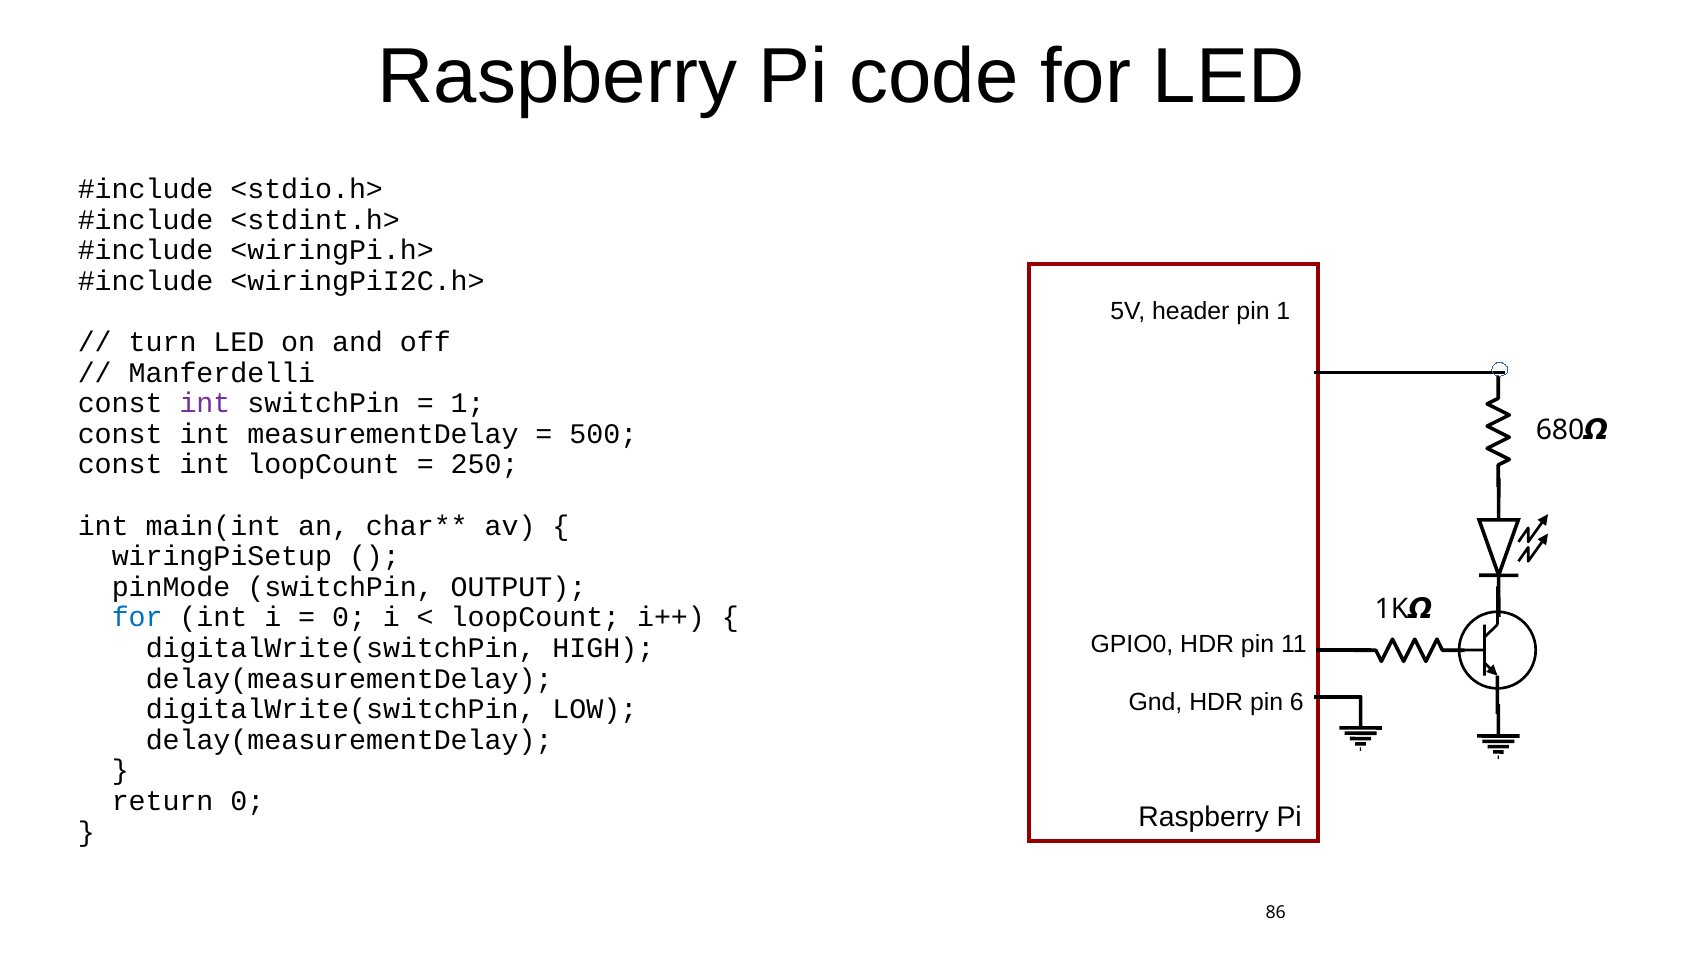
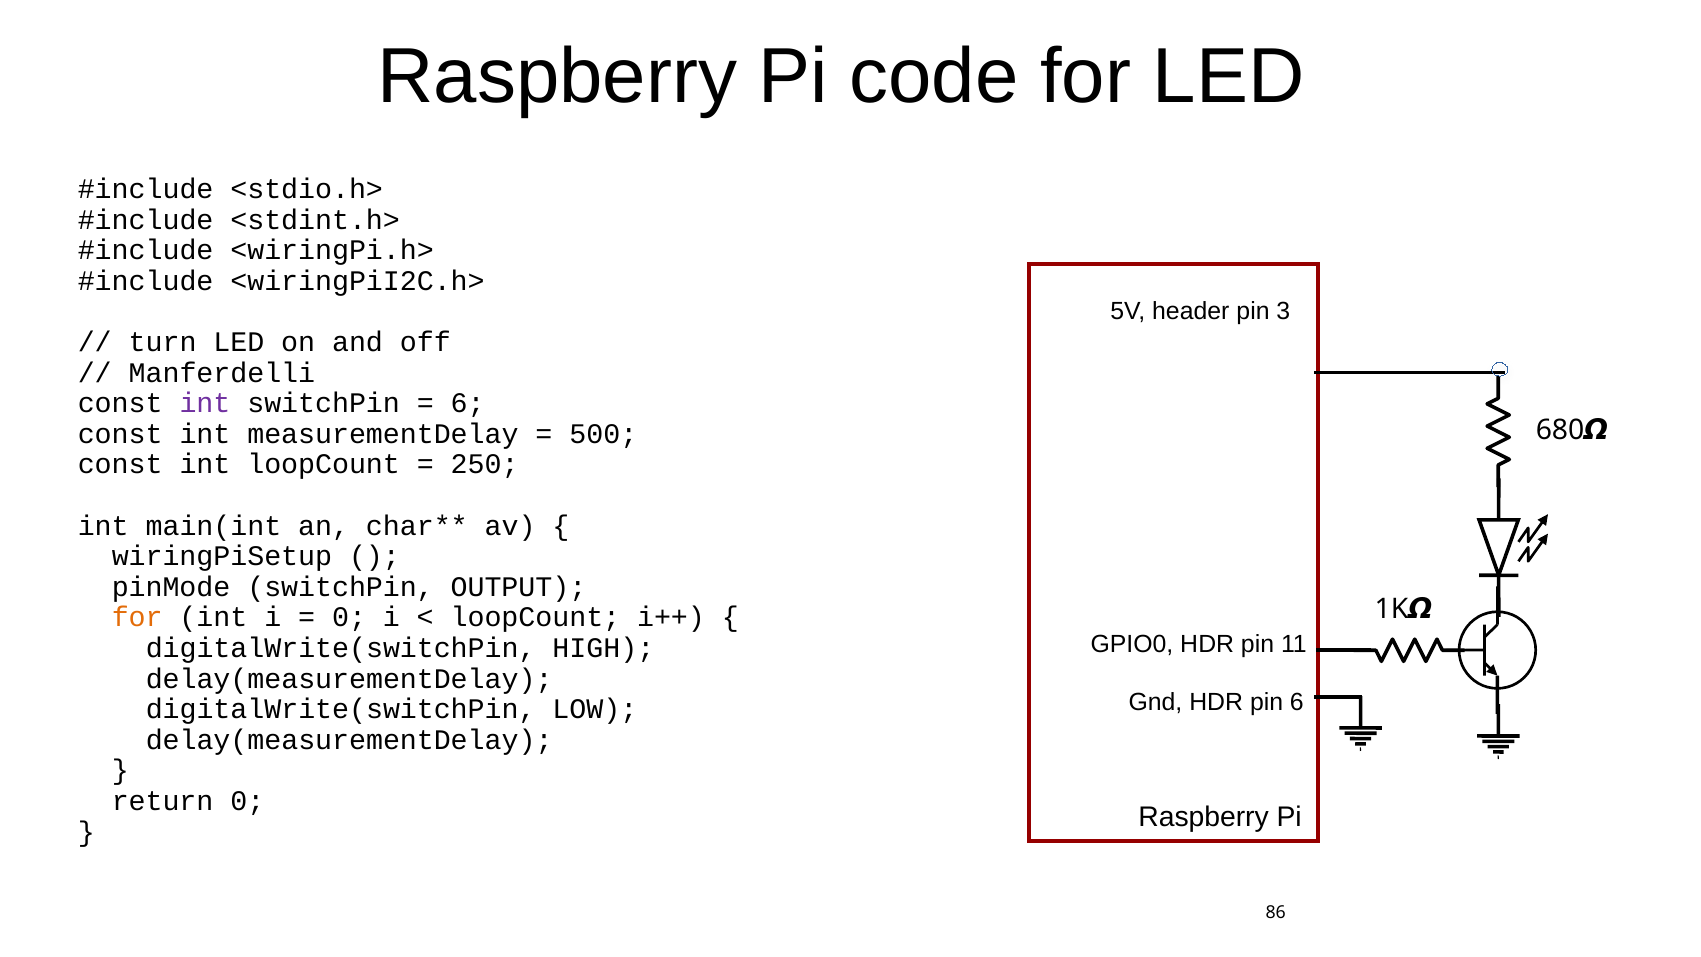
pin 1: 1 -> 3 (1283, 311)
1: 1 -> 6 (468, 403)
for colour: blue -> orange (137, 617)
